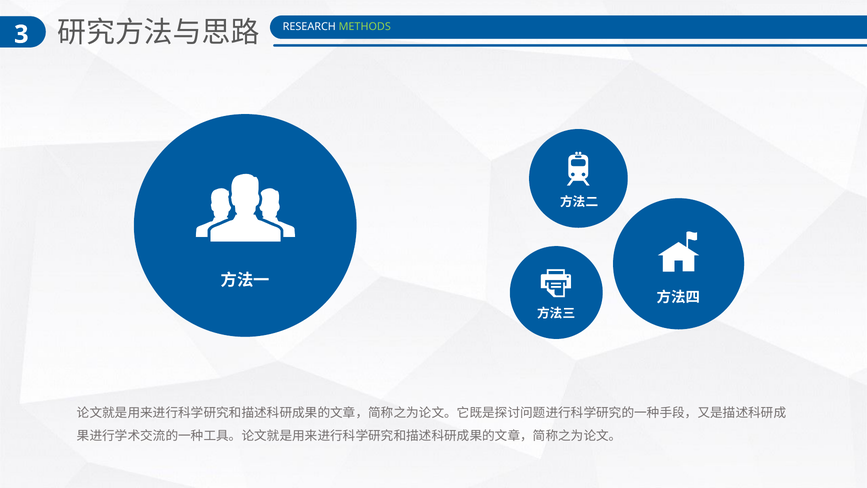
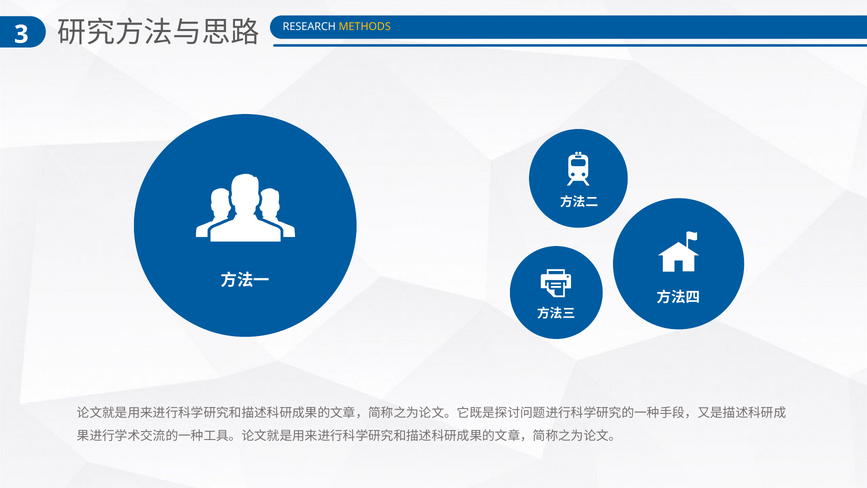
METHODS colour: light green -> yellow (365, 27)
